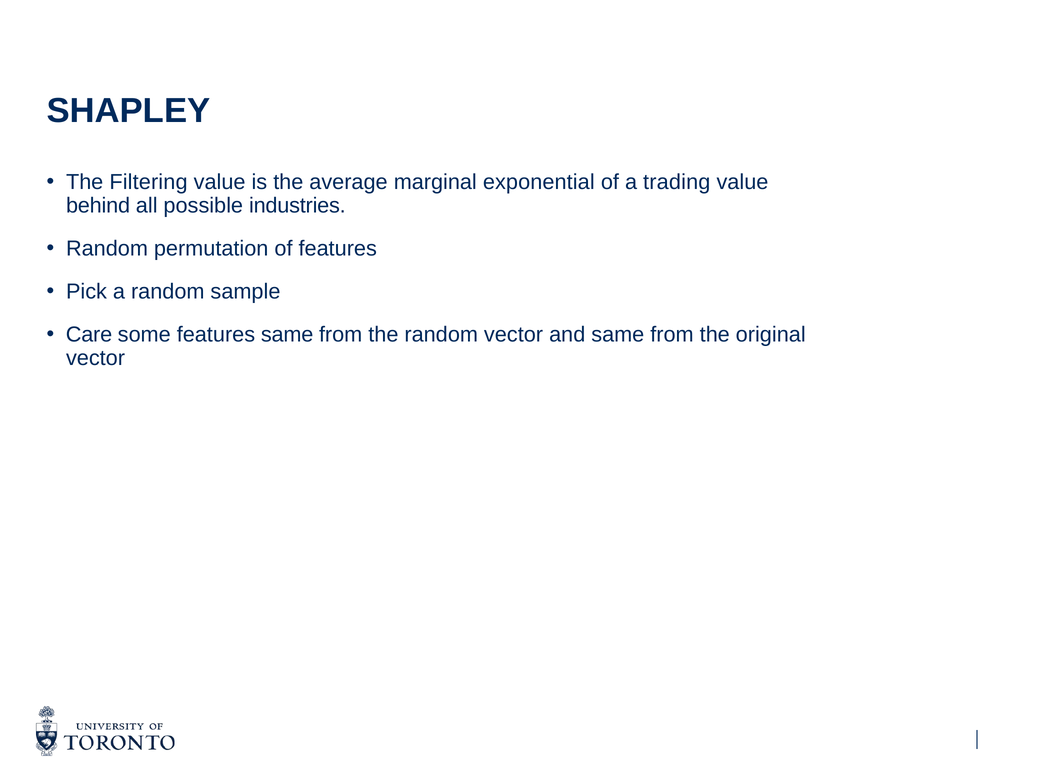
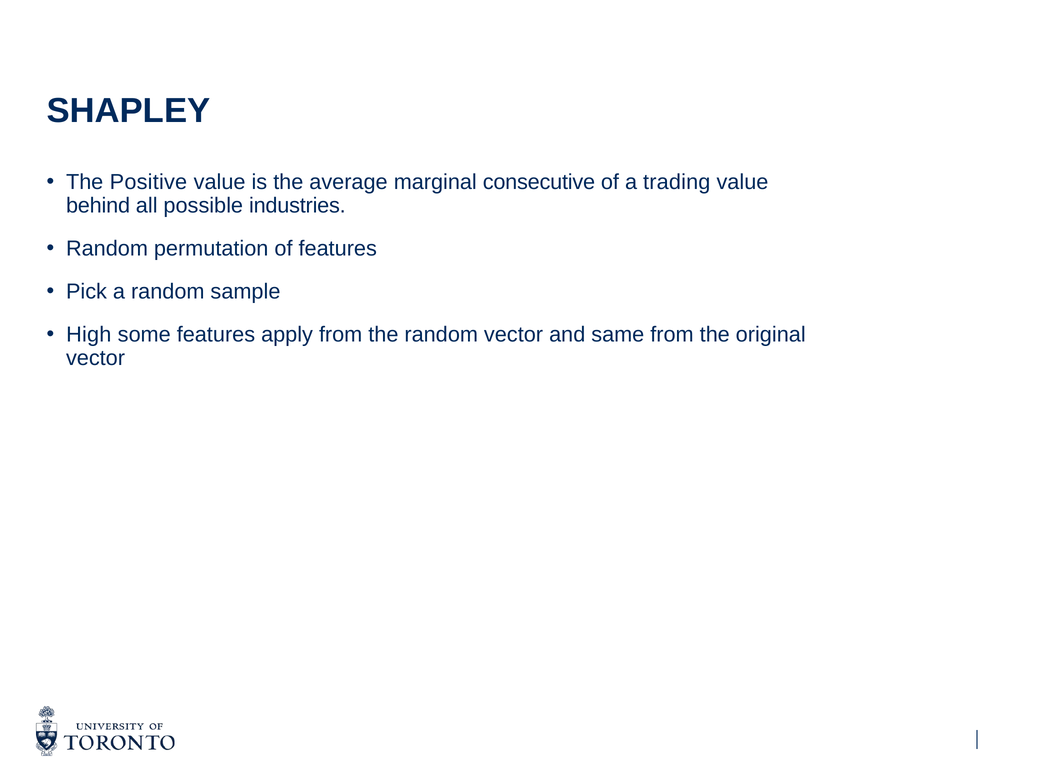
Filtering: Filtering -> Positive (148, 182)
exponential: exponential -> consecutive (539, 182)
Care: Care -> High (89, 335)
features same: same -> apply (287, 335)
